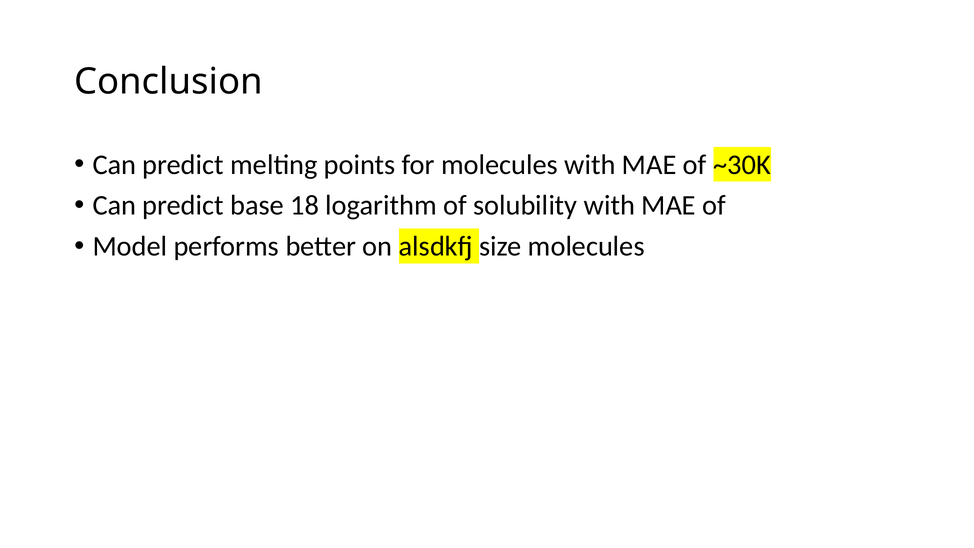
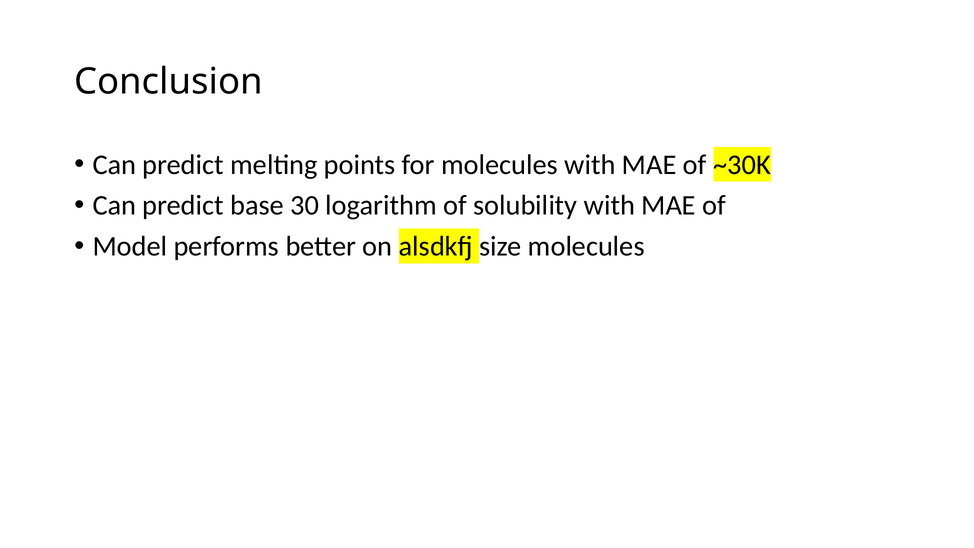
18: 18 -> 30 (305, 206)
